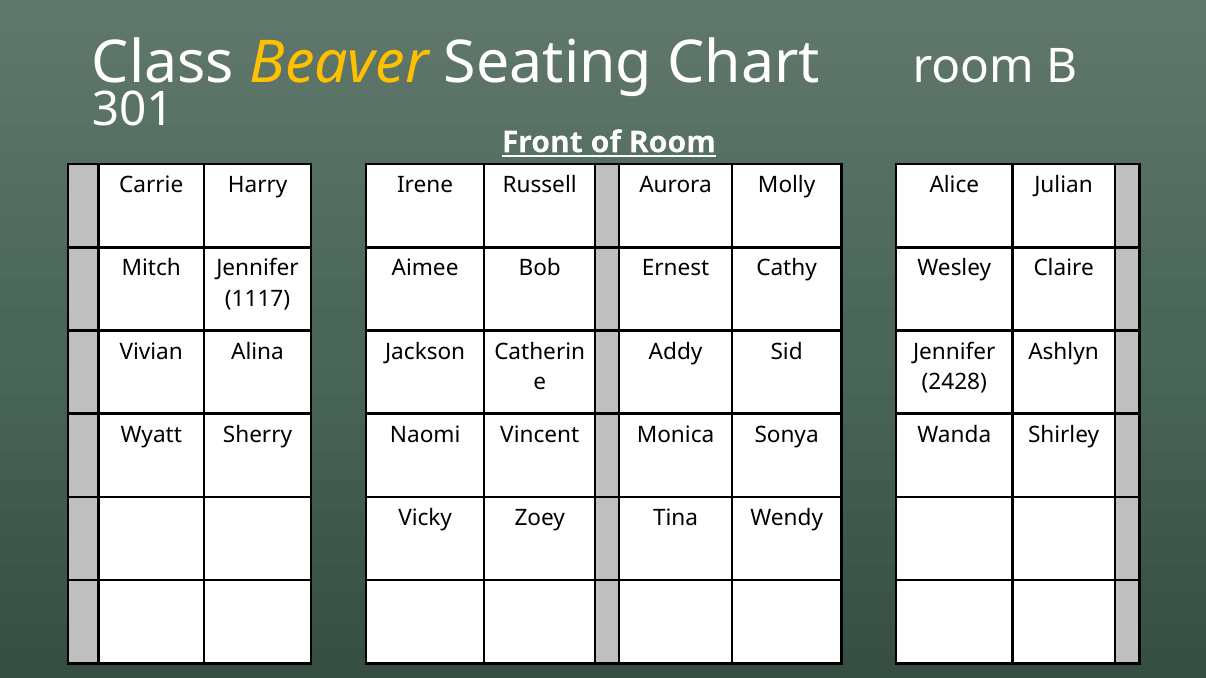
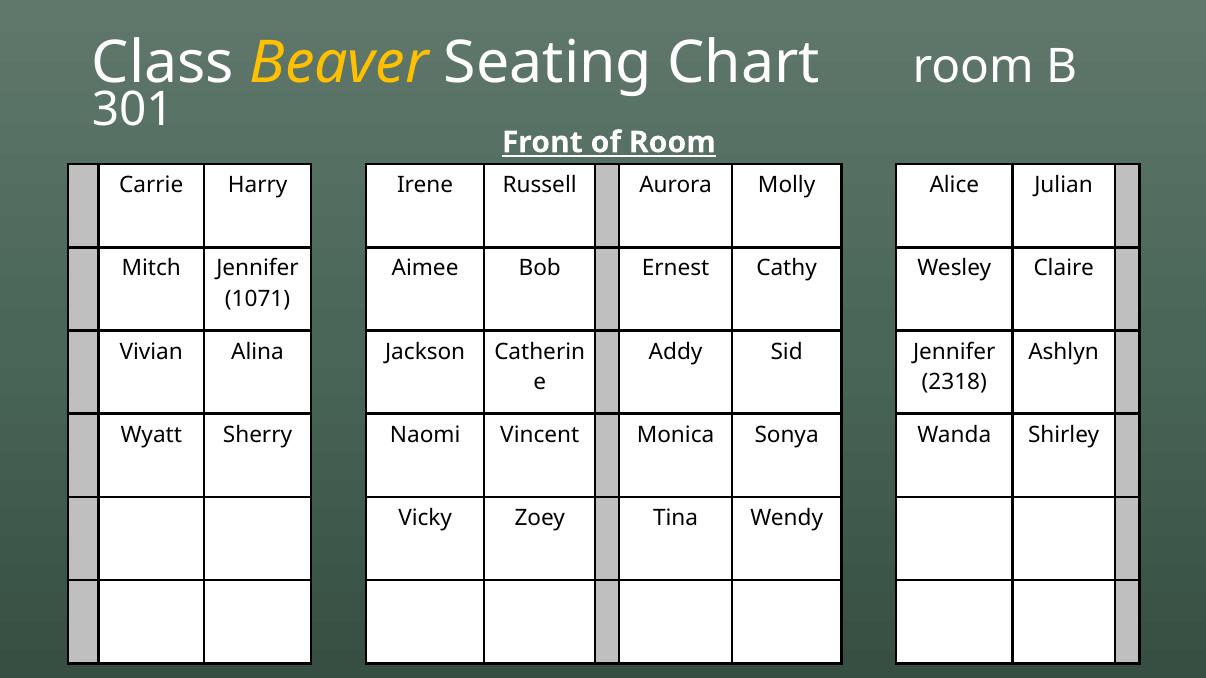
1117: 1117 -> 1071 (258, 299)
2428: 2428 -> 2318 (954, 383)
